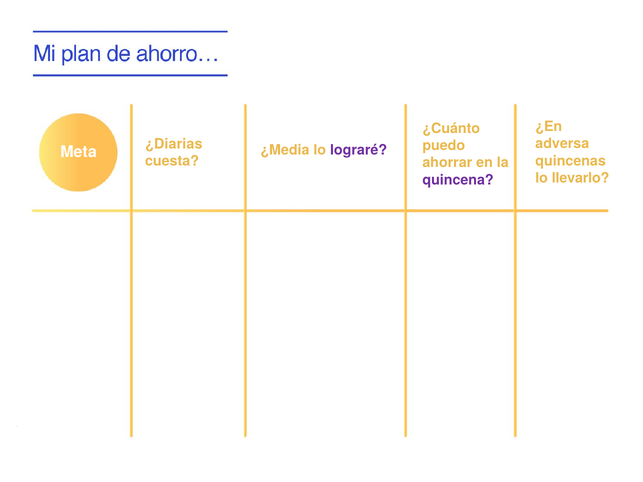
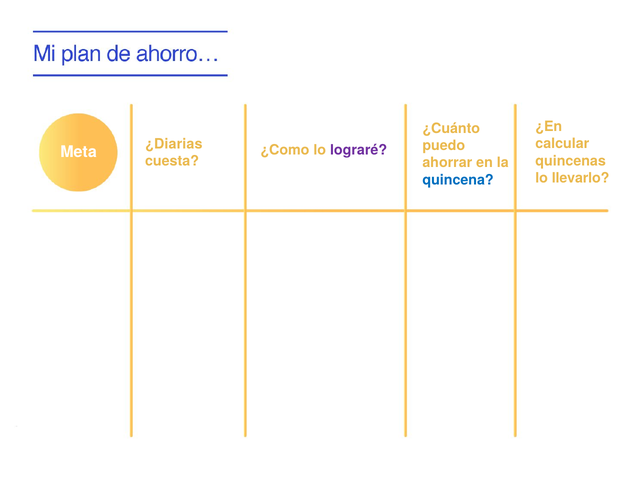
adversa: adversa -> calcular (562, 144)
¿Media: ¿Media -> ¿Como (285, 150)
quincena colour: purple -> blue (458, 180)
